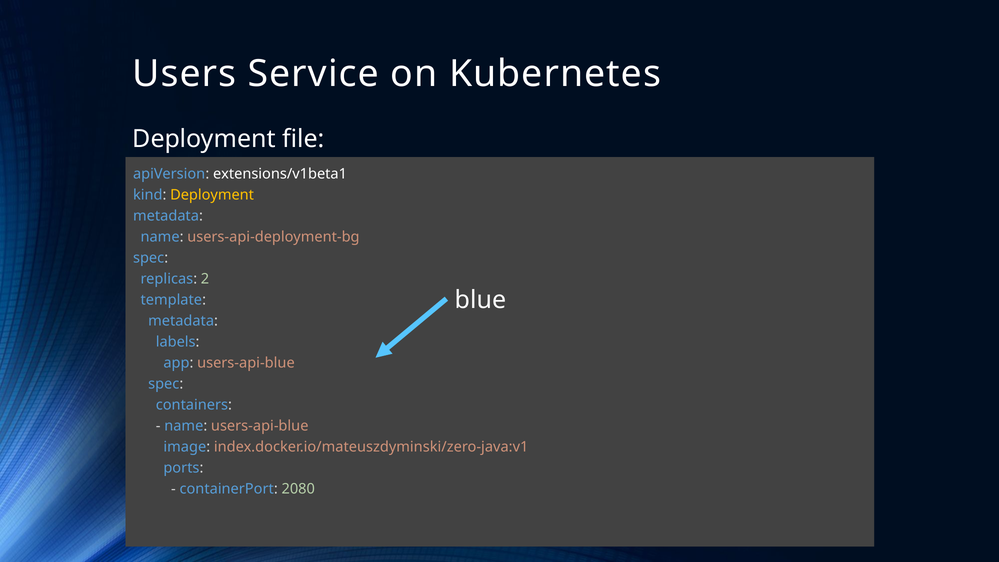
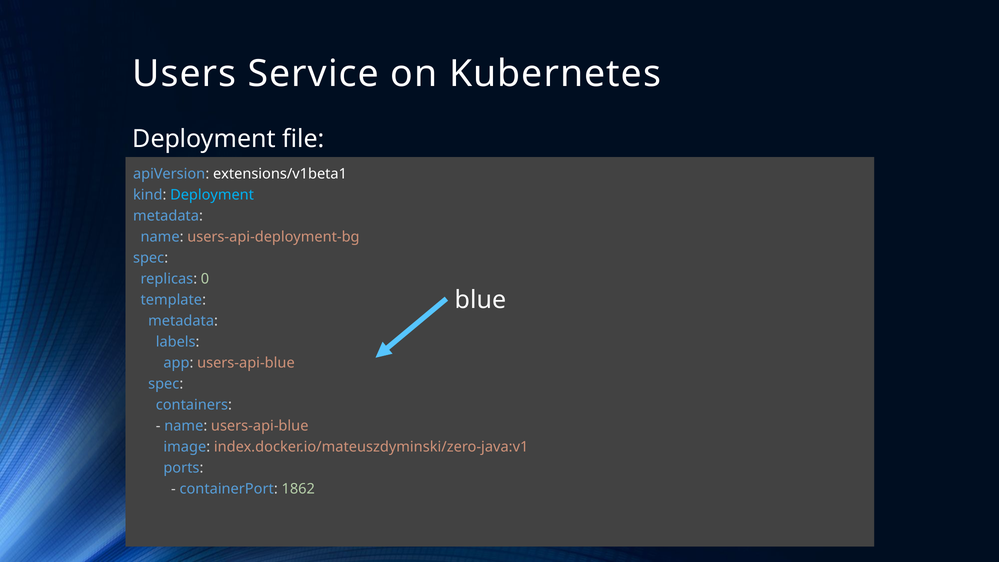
Deployment colour: yellow -> light blue (212, 195)
2: 2 -> 0 (205, 279)
2080: 2080 -> 1862 (298, 489)
